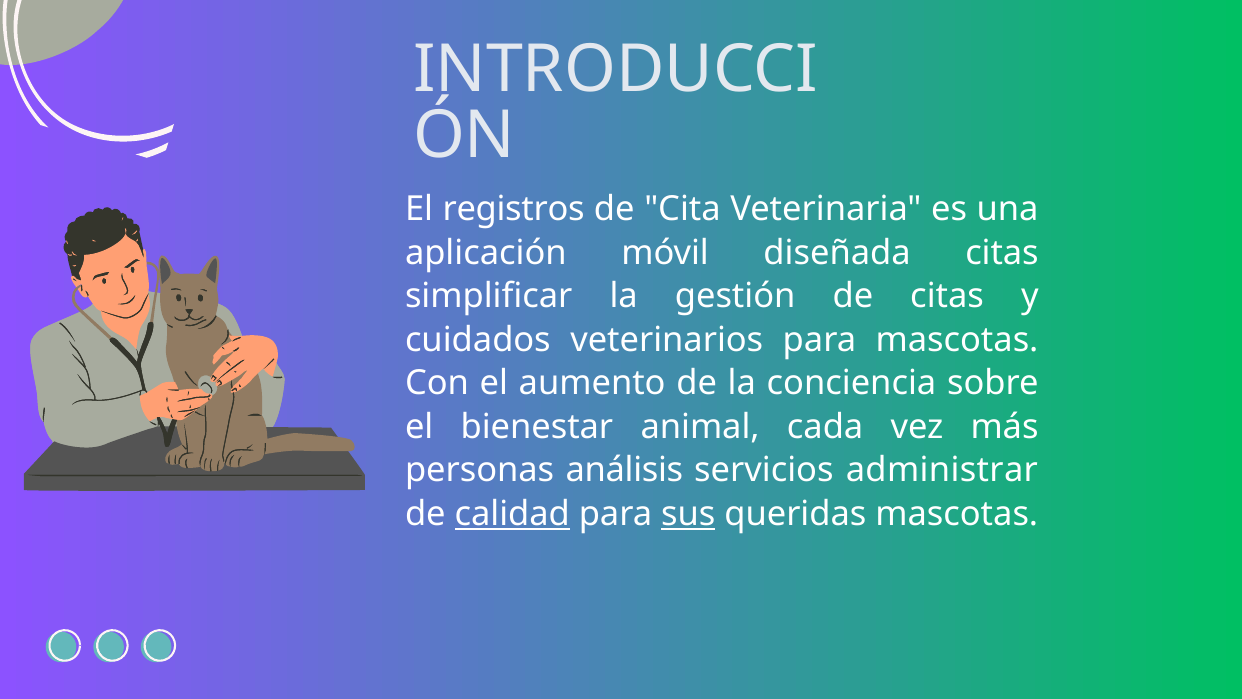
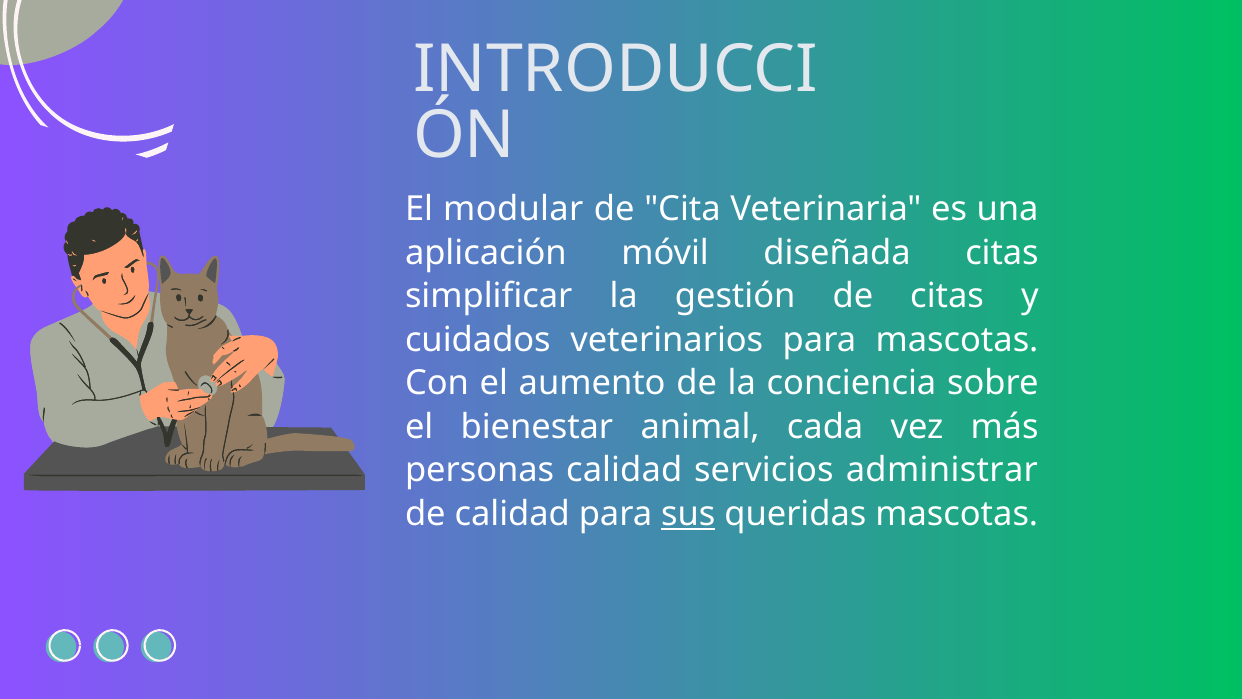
registros: registros -> modular (513, 209)
personas análisis: análisis -> calidad (624, 470)
calidad underline: present -> none (512, 514)
